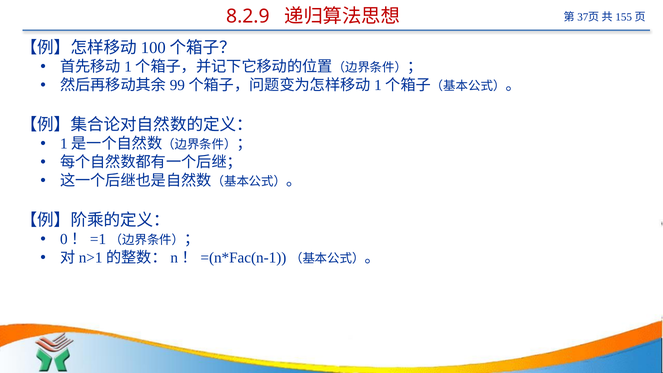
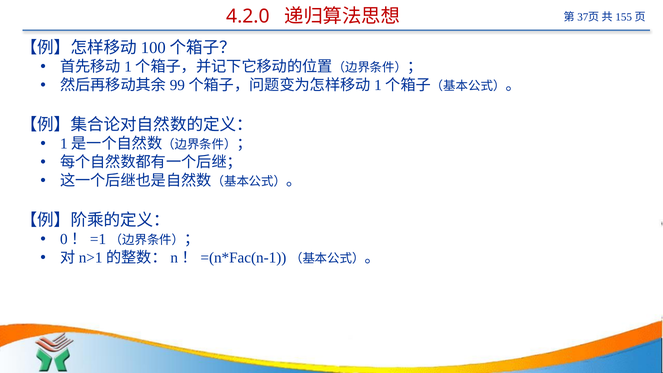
8.2.9: 8.2.9 -> 4.2.0 (248, 17)
